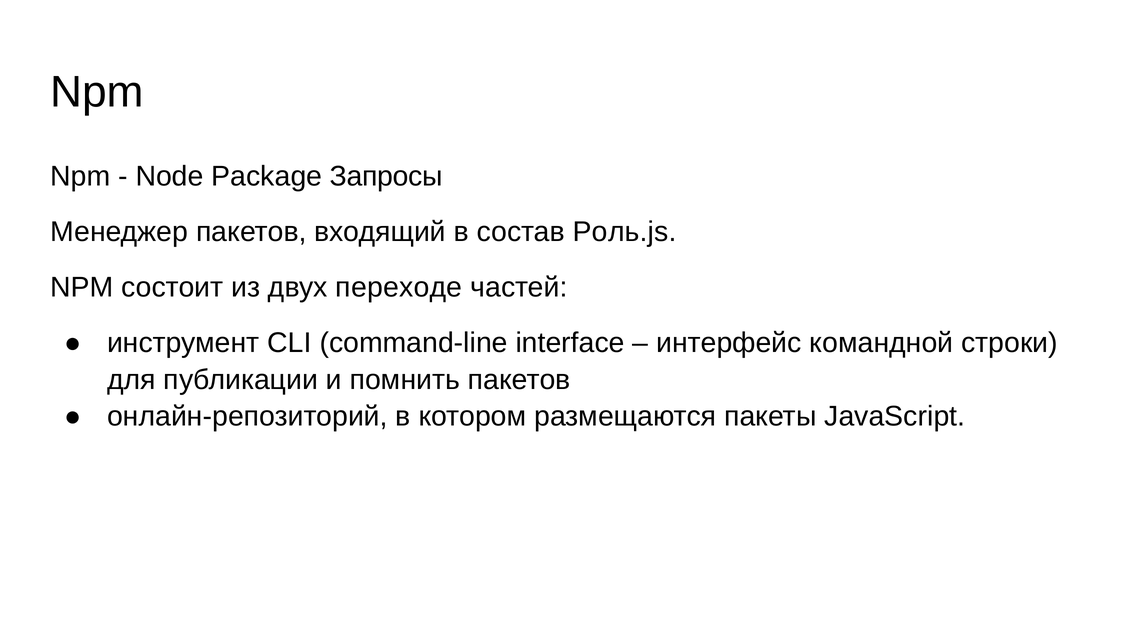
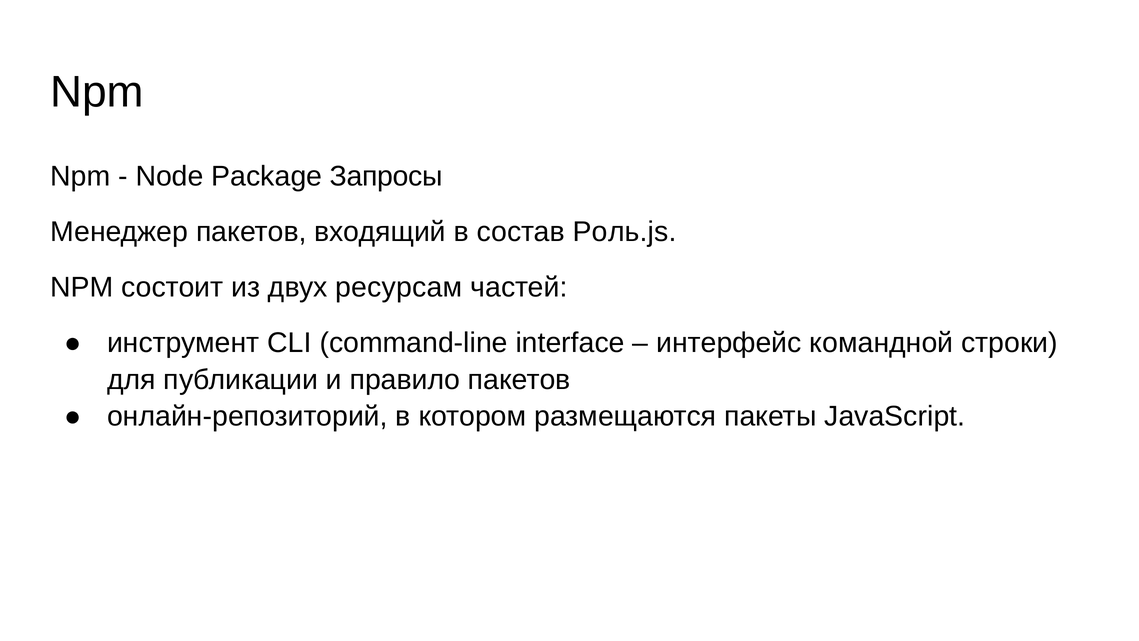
переходе: переходе -> ресурсам (399, 287)
помнить: помнить -> правило (405, 380)
